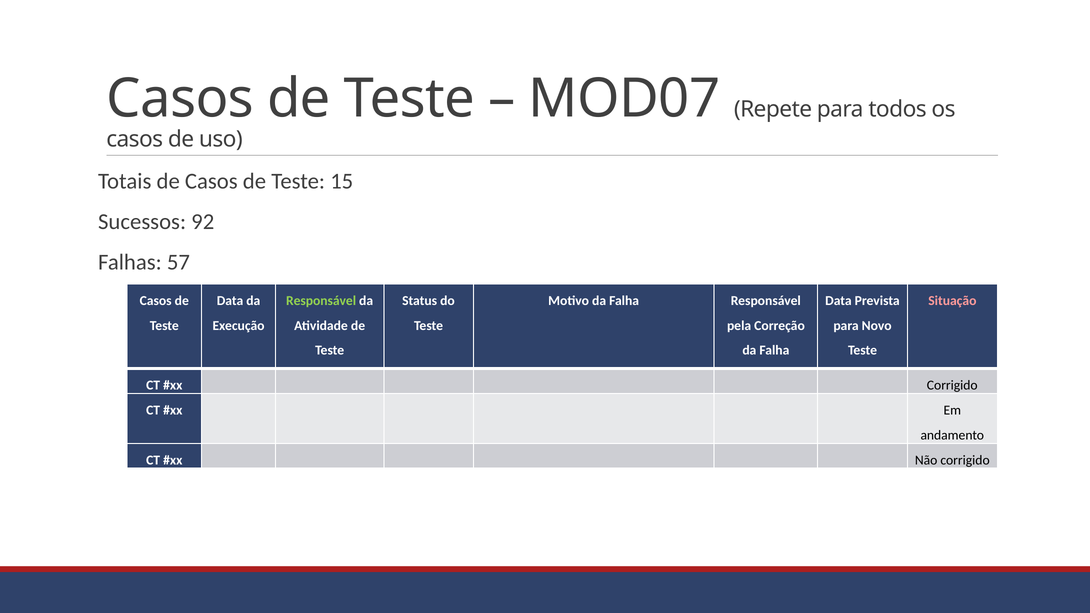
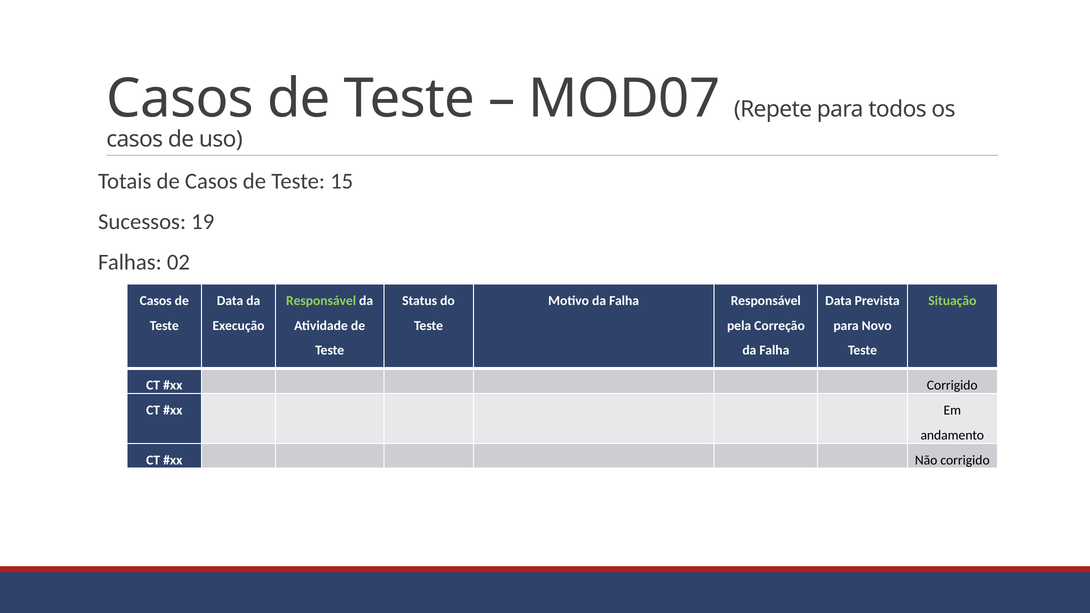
92: 92 -> 19 (203, 222)
57: 57 -> 02 (178, 262)
Situação colour: pink -> light green (952, 301)
